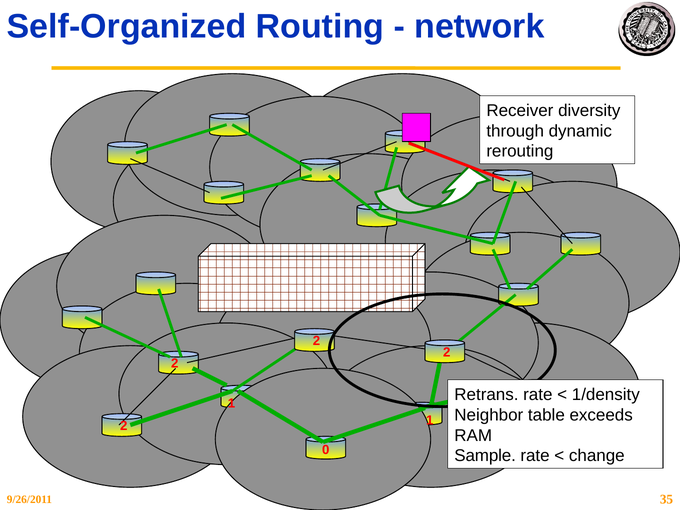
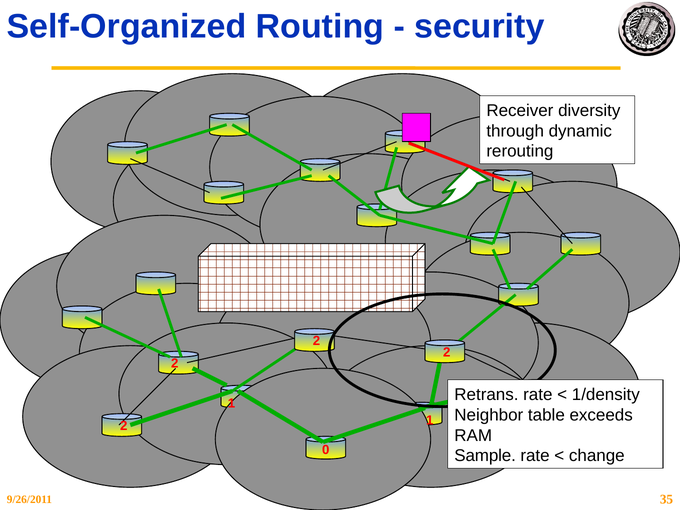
network: network -> security (479, 27)
